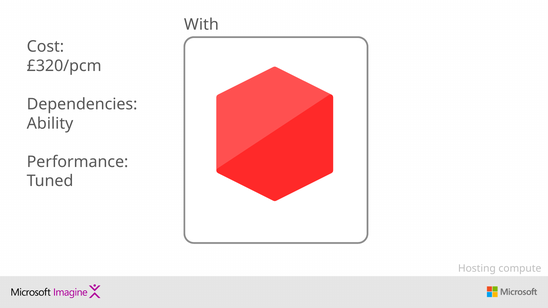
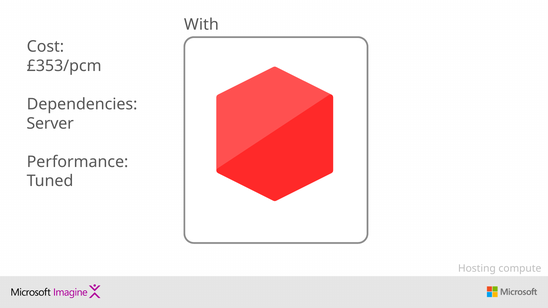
£320/pcm: £320/pcm -> £353/pcm (64, 66)
Ability: Ability -> Server (50, 124)
